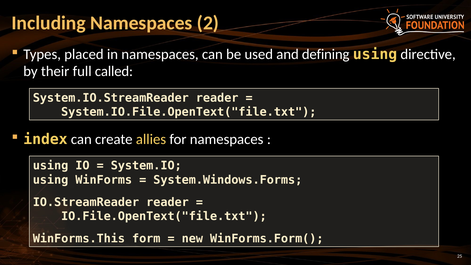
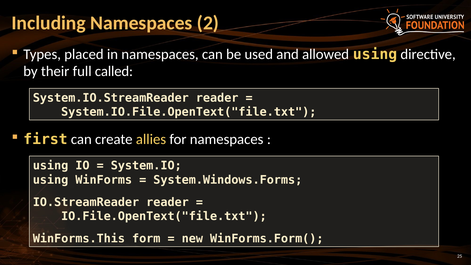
defining: defining -> allowed (326, 54)
index: index -> first (45, 139)
